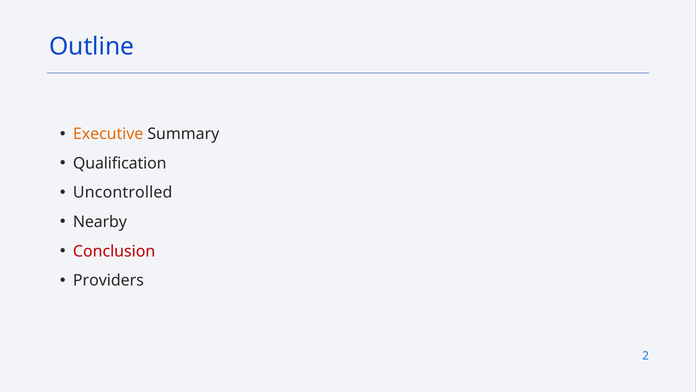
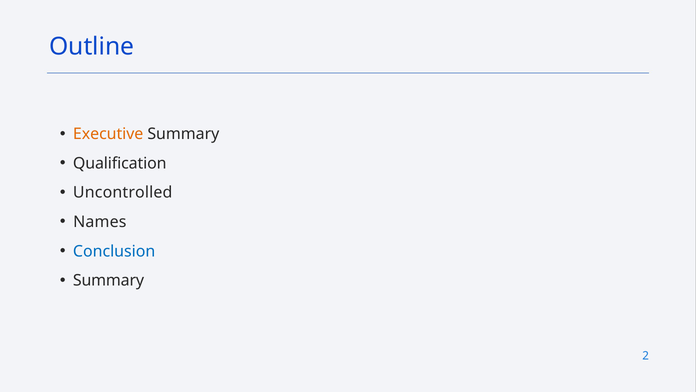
Nearby: Nearby -> Names (100, 222)
Conclusion colour: red -> blue (114, 251)
Providers: Providers -> Summary (109, 280)
